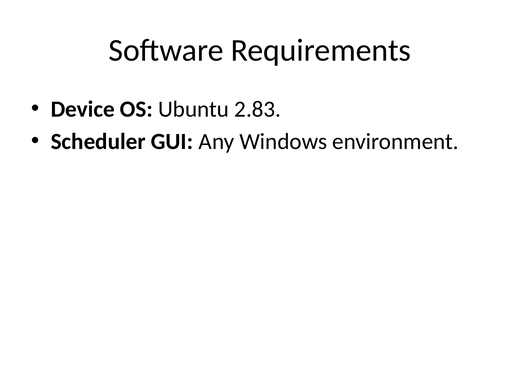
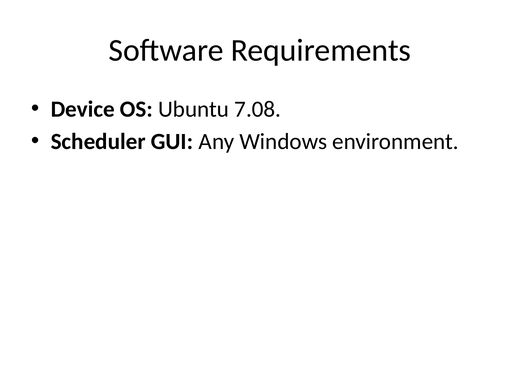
2.83: 2.83 -> 7.08 (258, 109)
